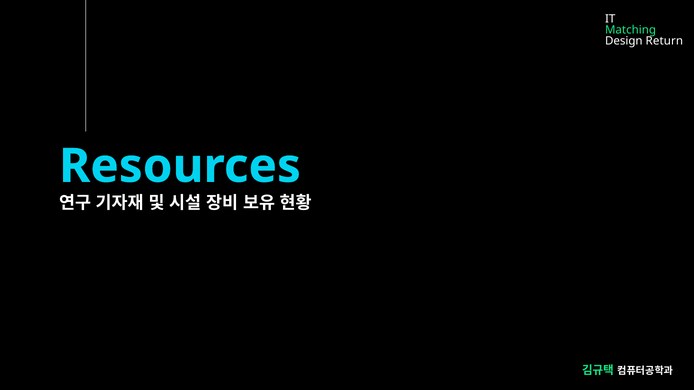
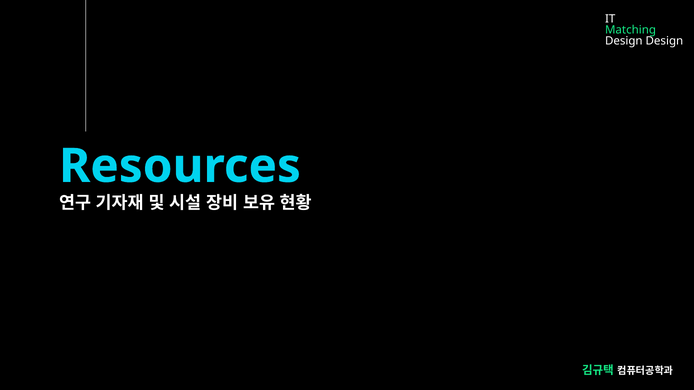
Design Return: Return -> Design (664, 41)
